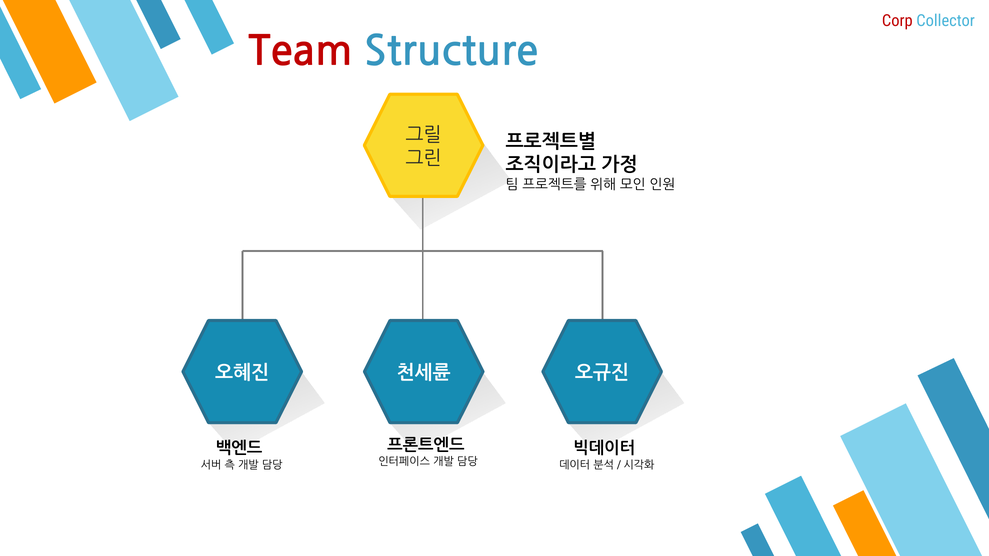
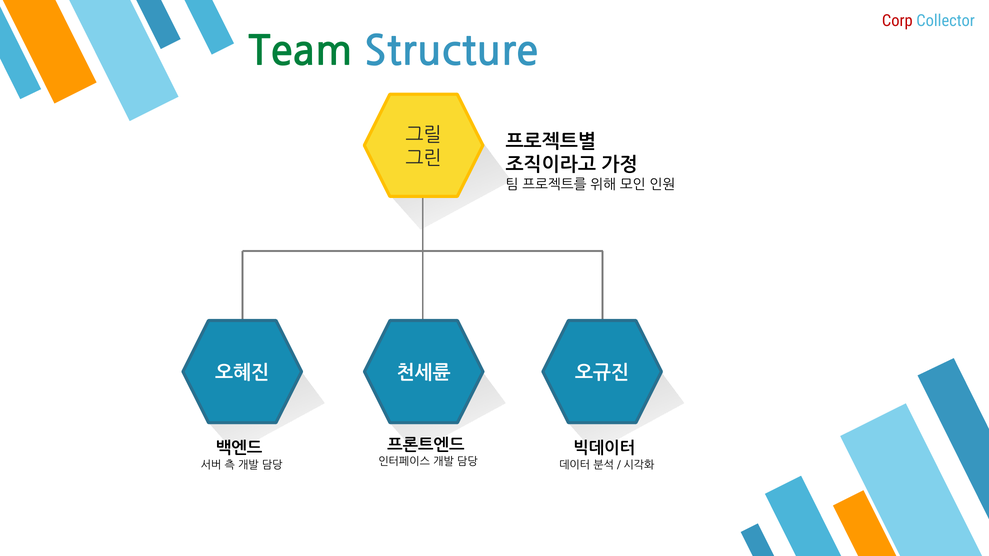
Team colour: red -> green (300, 52)
